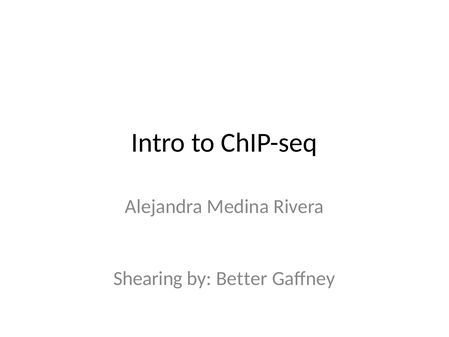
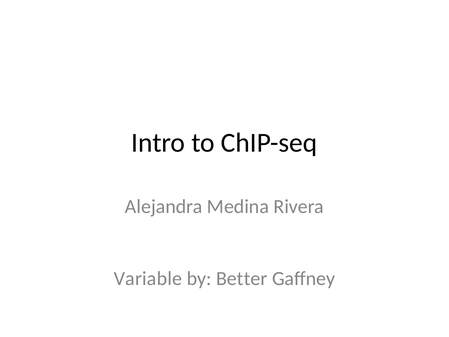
Shearing: Shearing -> Variable (148, 278)
